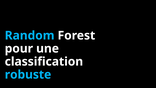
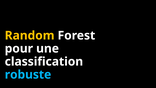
Random colour: light blue -> yellow (30, 35)
